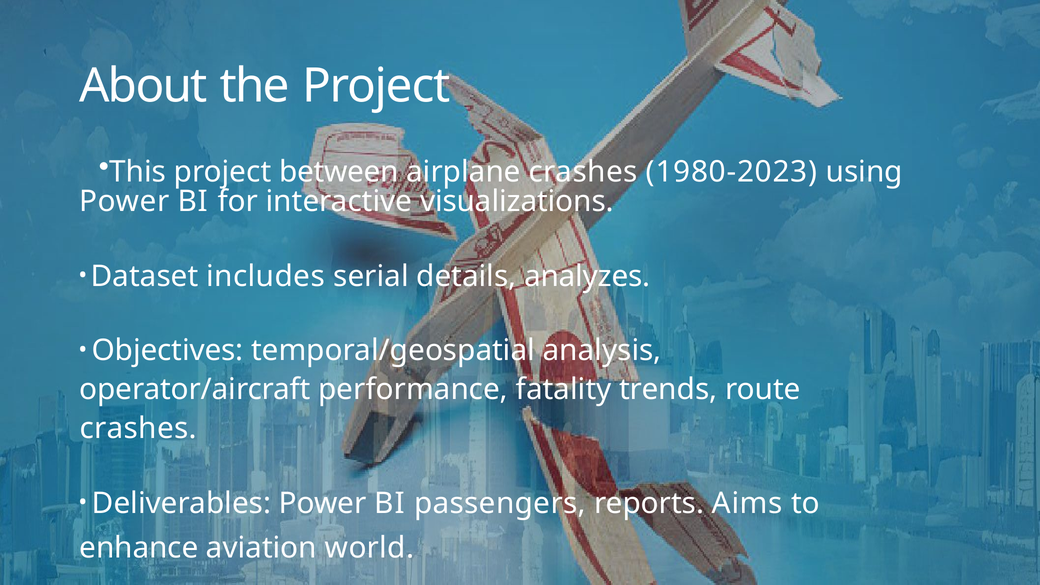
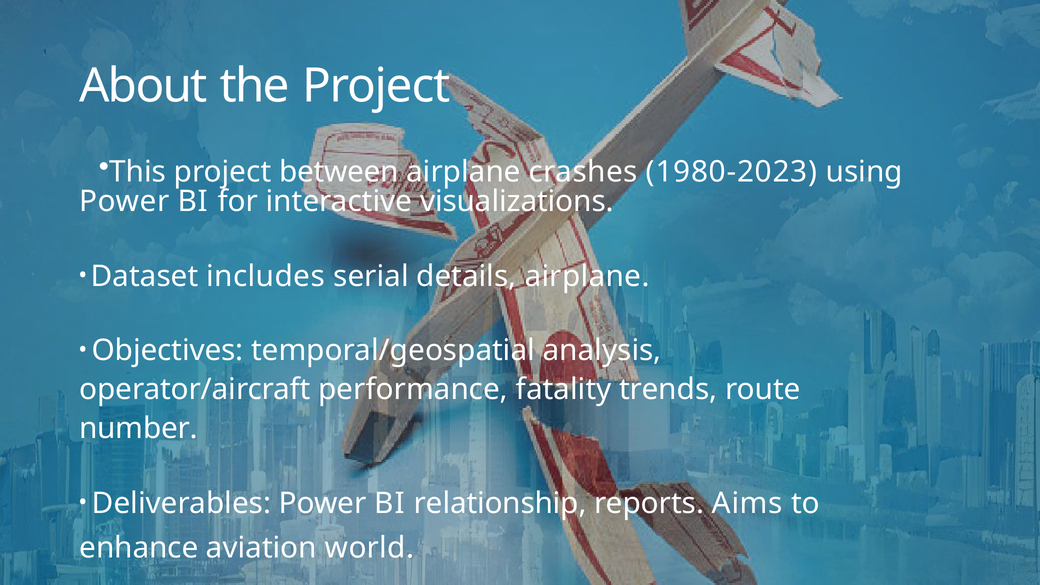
details analyzes: analyzes -> airplane (587, 276)
crashes: crashes -> number (138, 429)
passengers: passengers -> relationship (500, 503)
